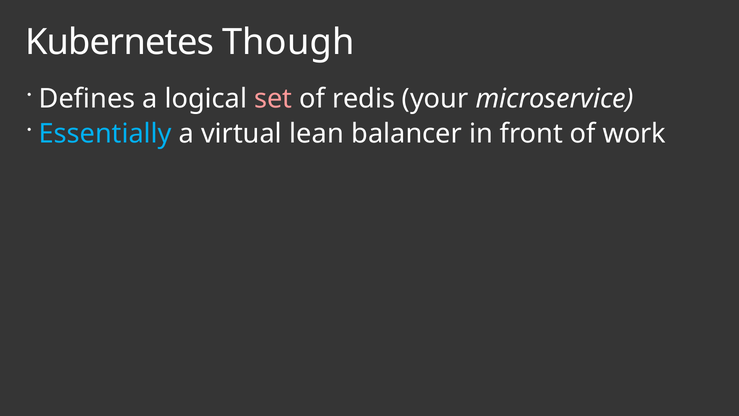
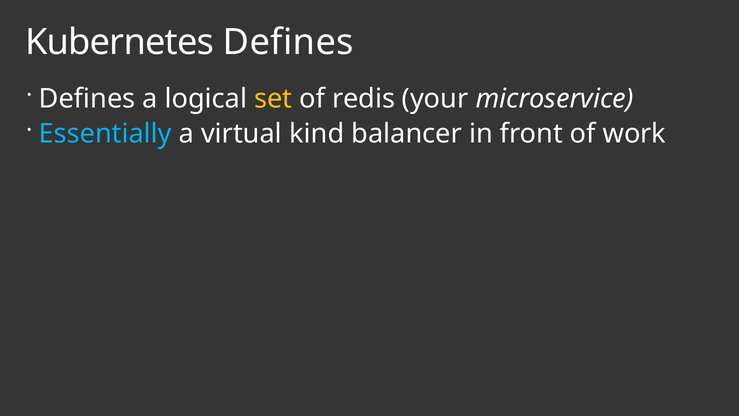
Kubernetes Though: Though -> Defines (288, 42)
set colour: pink -> yellow (273, 99)
lean: lean -> kind (317, 134)
